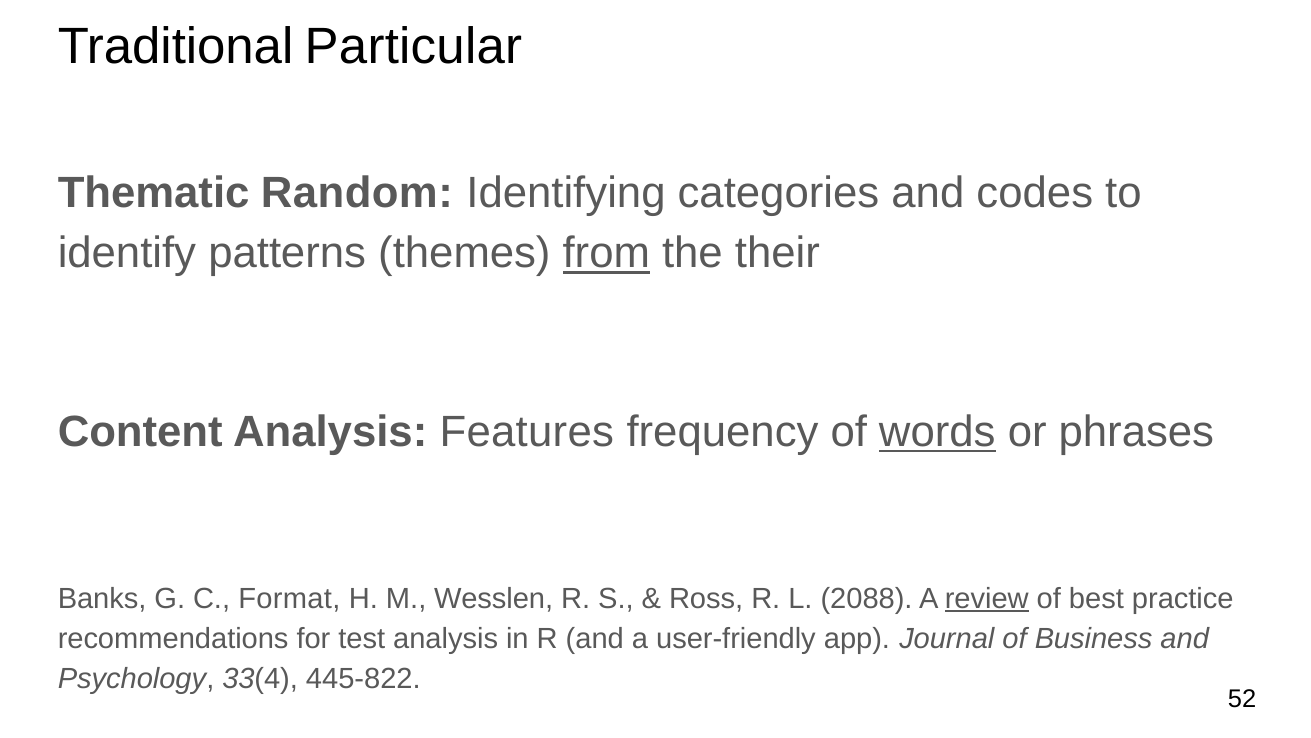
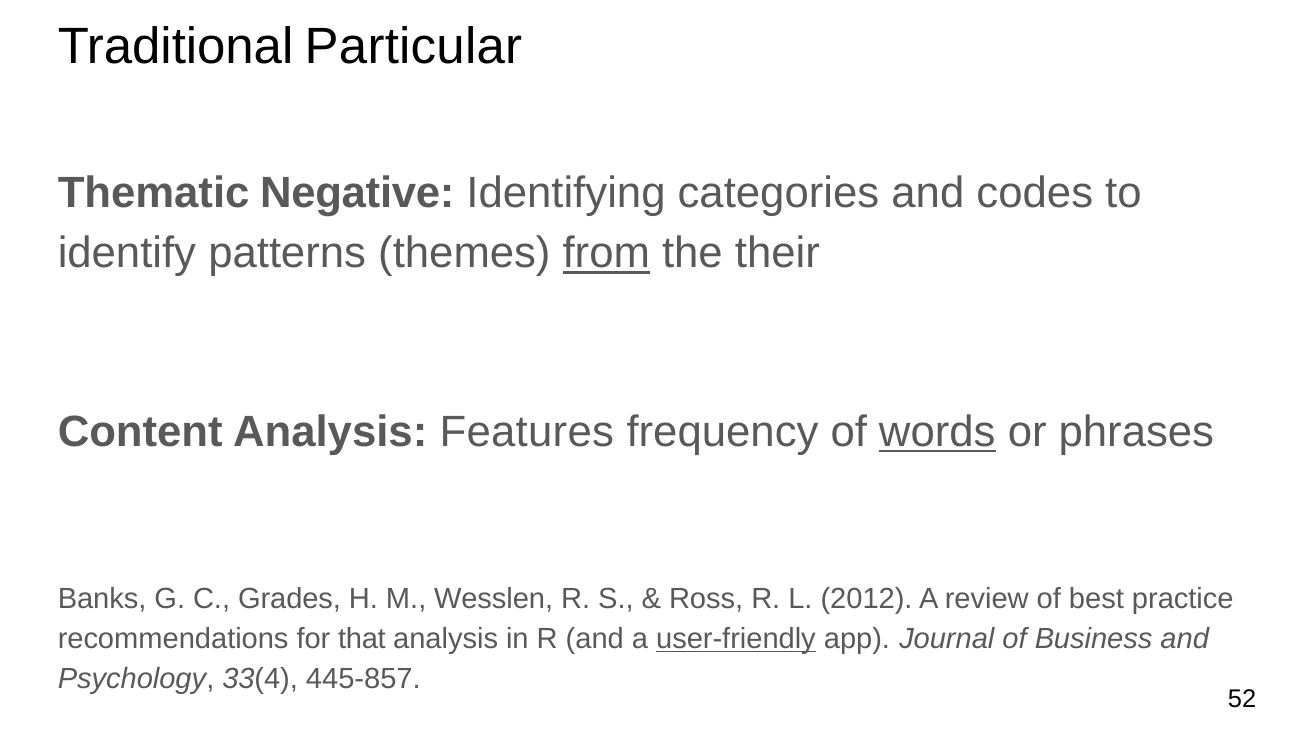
Random: Random -> Negative (357, 193)
Format: Format -> Grades (290, 598)
2088: 2088 -> 2012 (867, 598)
review underline: present -> none (987, 598)
test: test -> that (362, 639)
user-friendly underline: none -> present (736, 639)
445-822: 445-822 -> 445-857 (363, 679)
